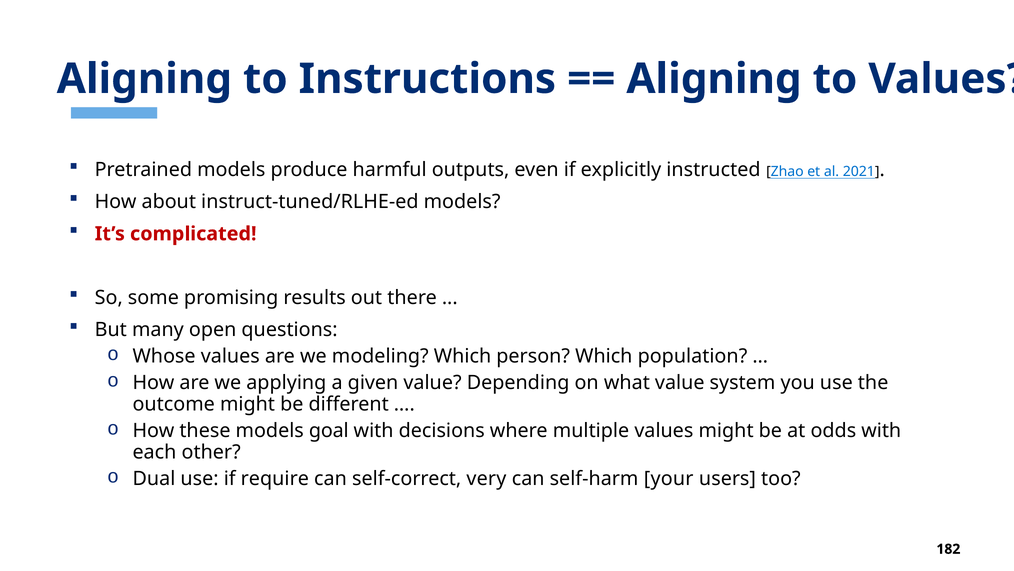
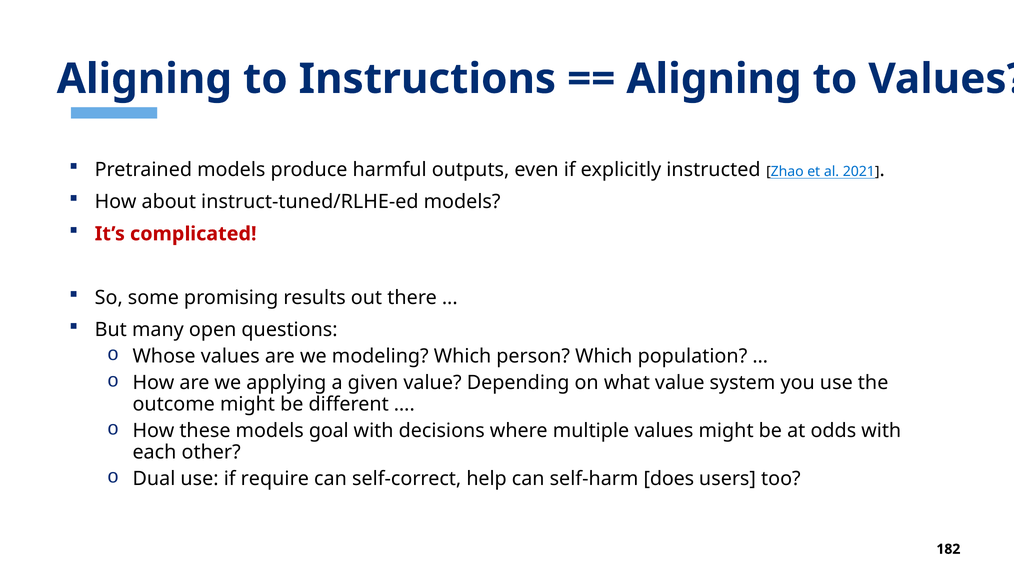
very: very -> help (487, 478)
your: your -> does (669, 478)
